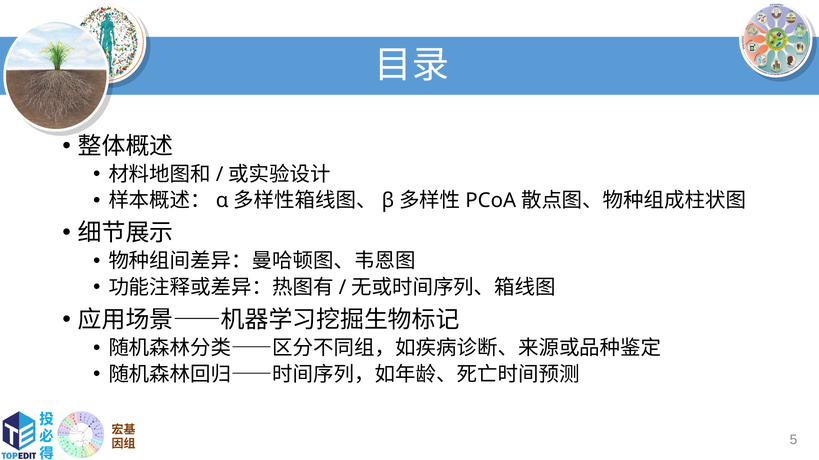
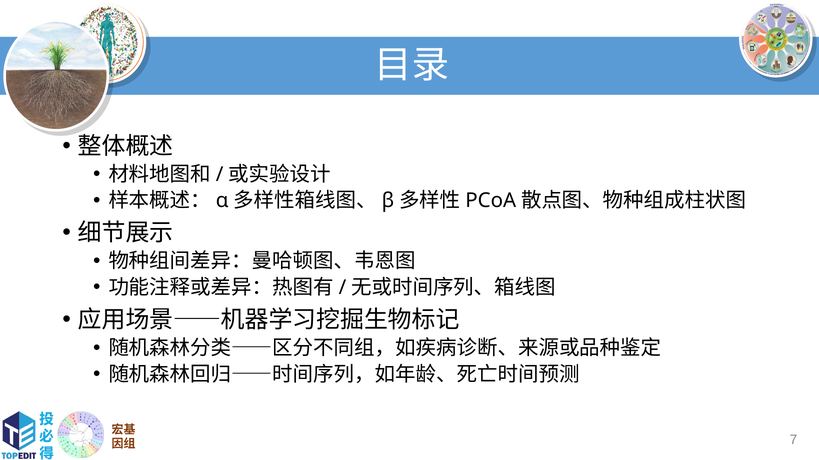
5: 5 -> 7 (793, 440)
